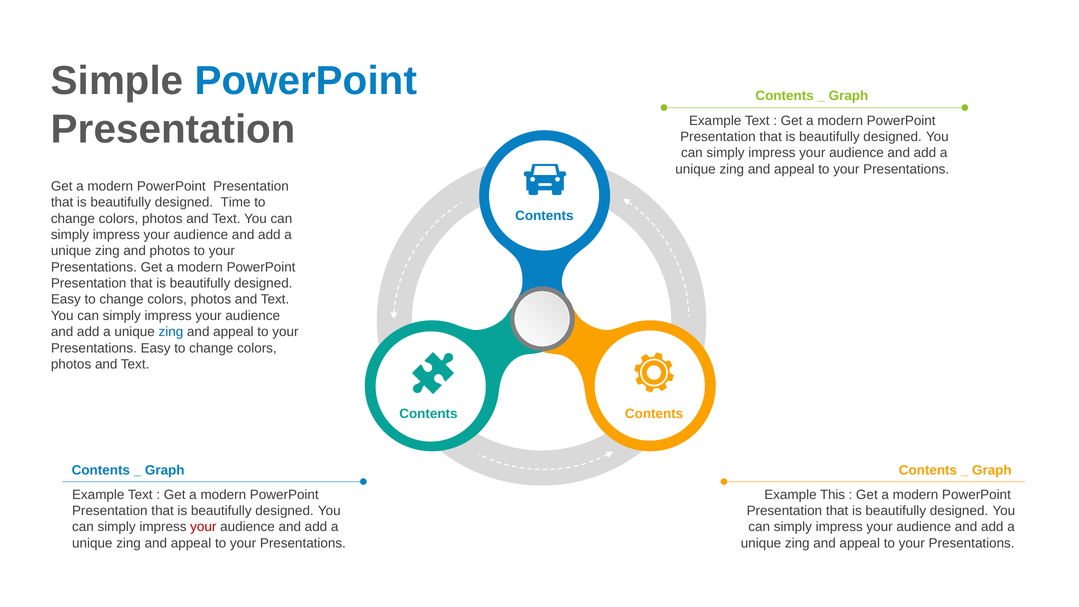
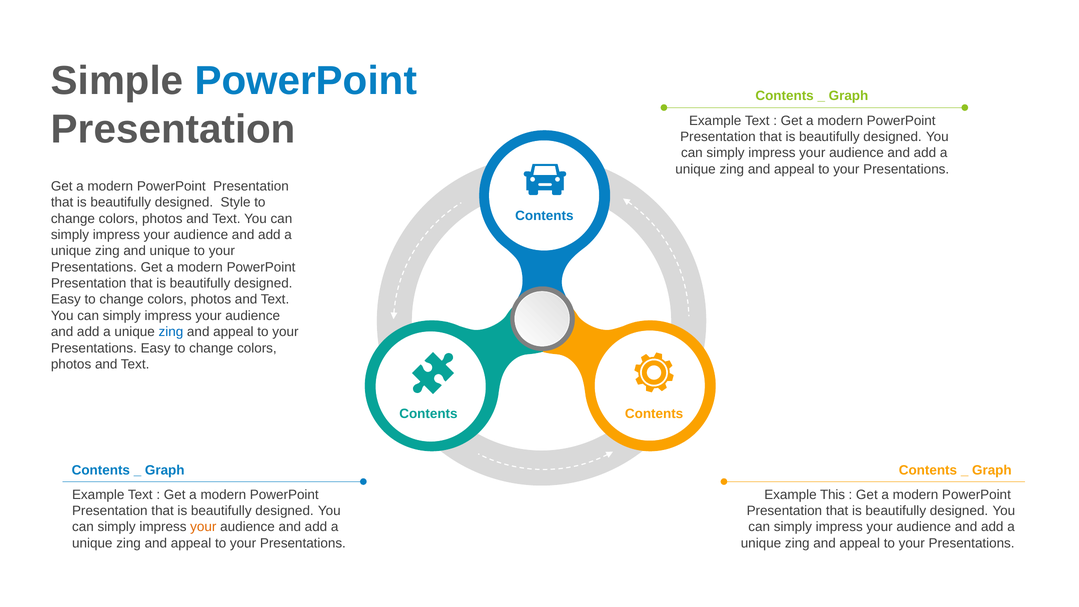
Time: Time -> Style (236, 202)
and photos: photos -> unique (170, 251)
your colour: red -> orange (203, 527)
